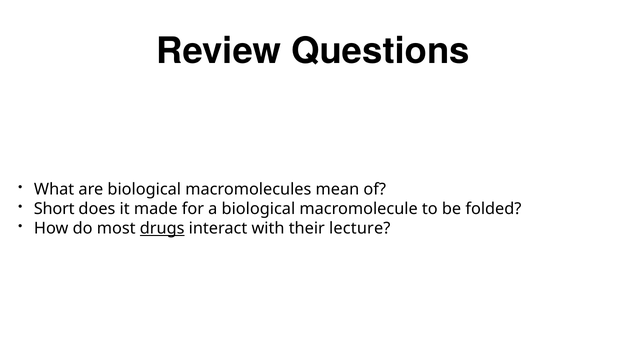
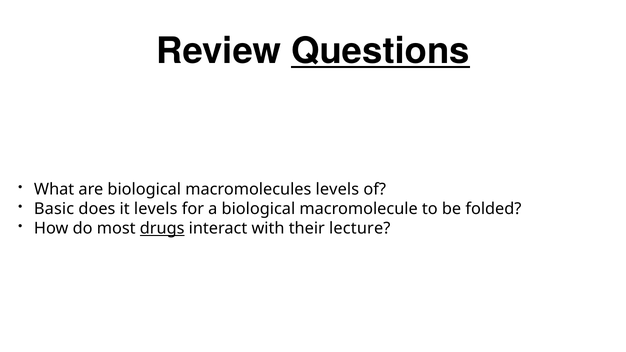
Questions underline: none -> present (381, 51)
macromolecules mean: mean -> levels (337, 189)
Short: Short -> Basic (54, 209)
it made: made -> levels (156, 209)
